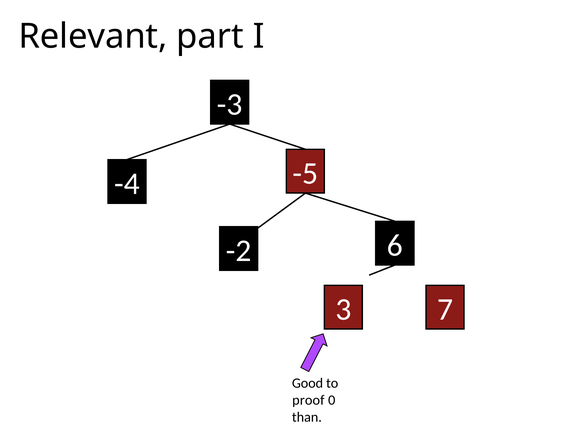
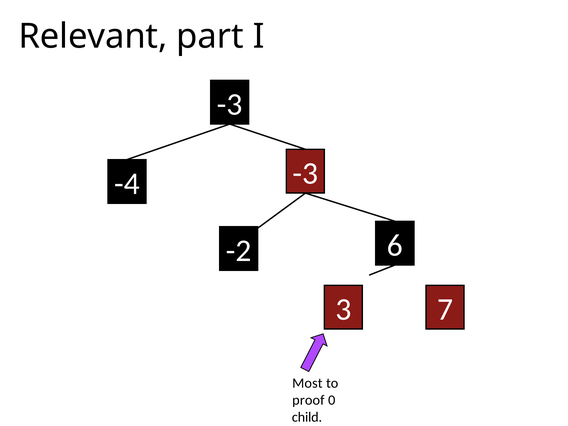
-5: -5 -> -3 (305, 173)
Good: Good -> Most (307, 383)
than: than -> child (307, 417)
